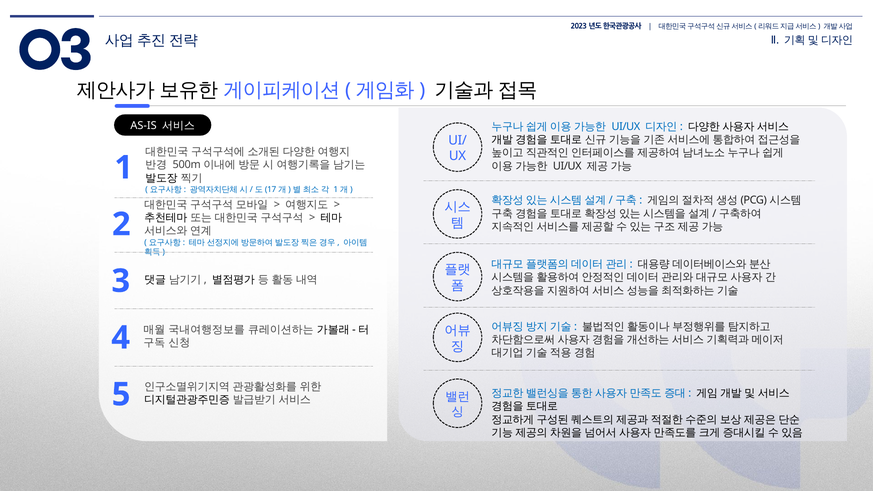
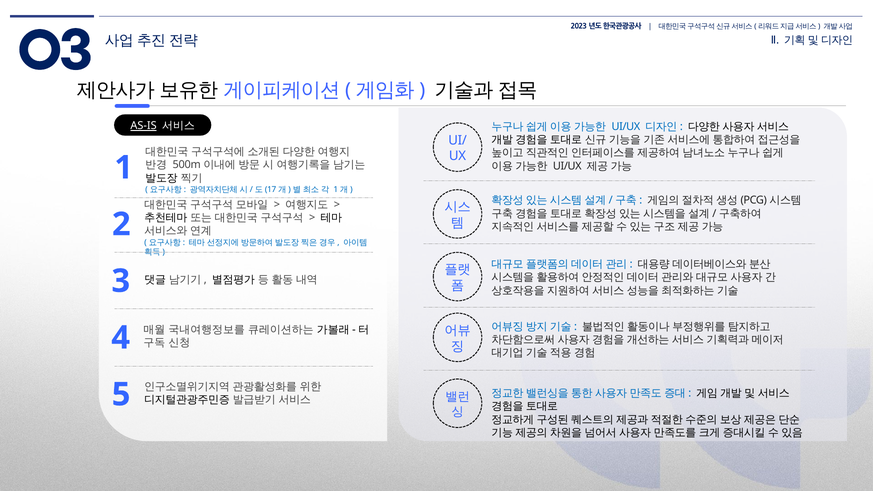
AS-IS underline: none -> present (144, 126)
